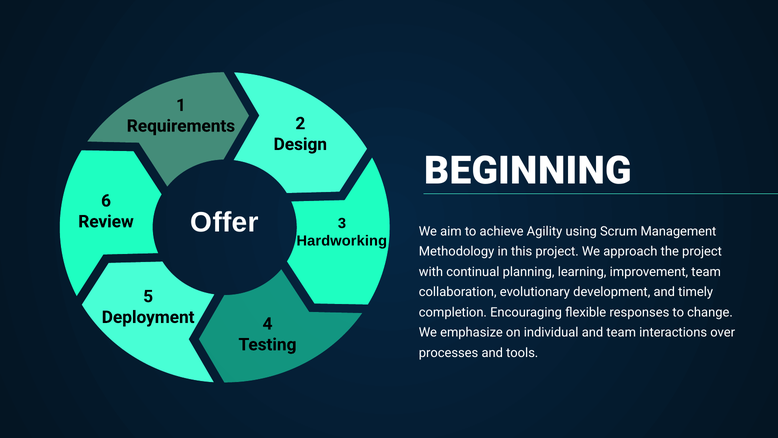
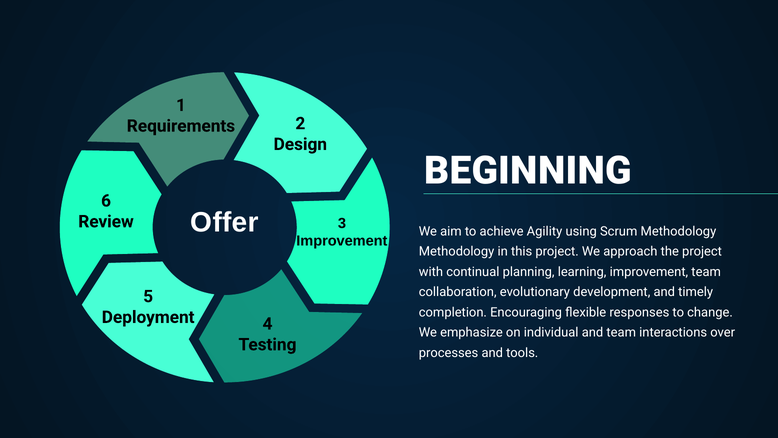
Scrum Management: Management -> Methodology (678, 231)
Hardworking: Hardworking -> Improvement (342, 241)
